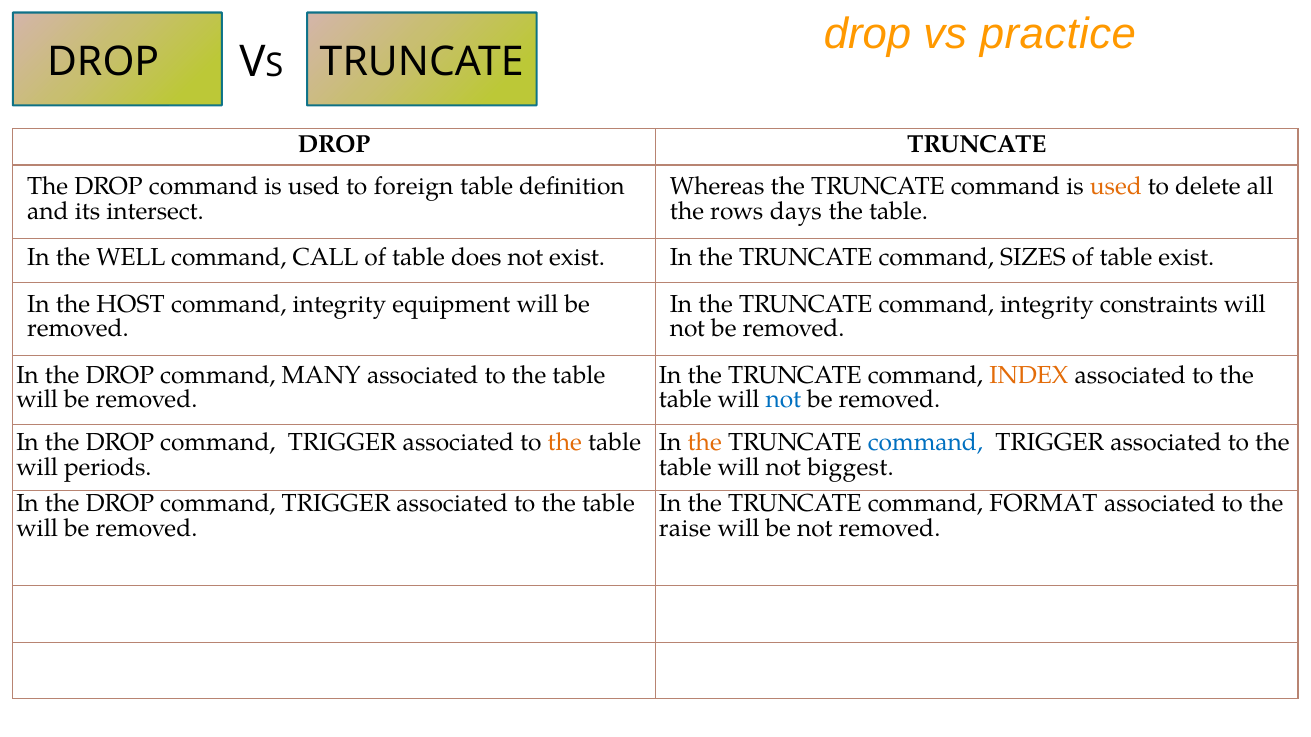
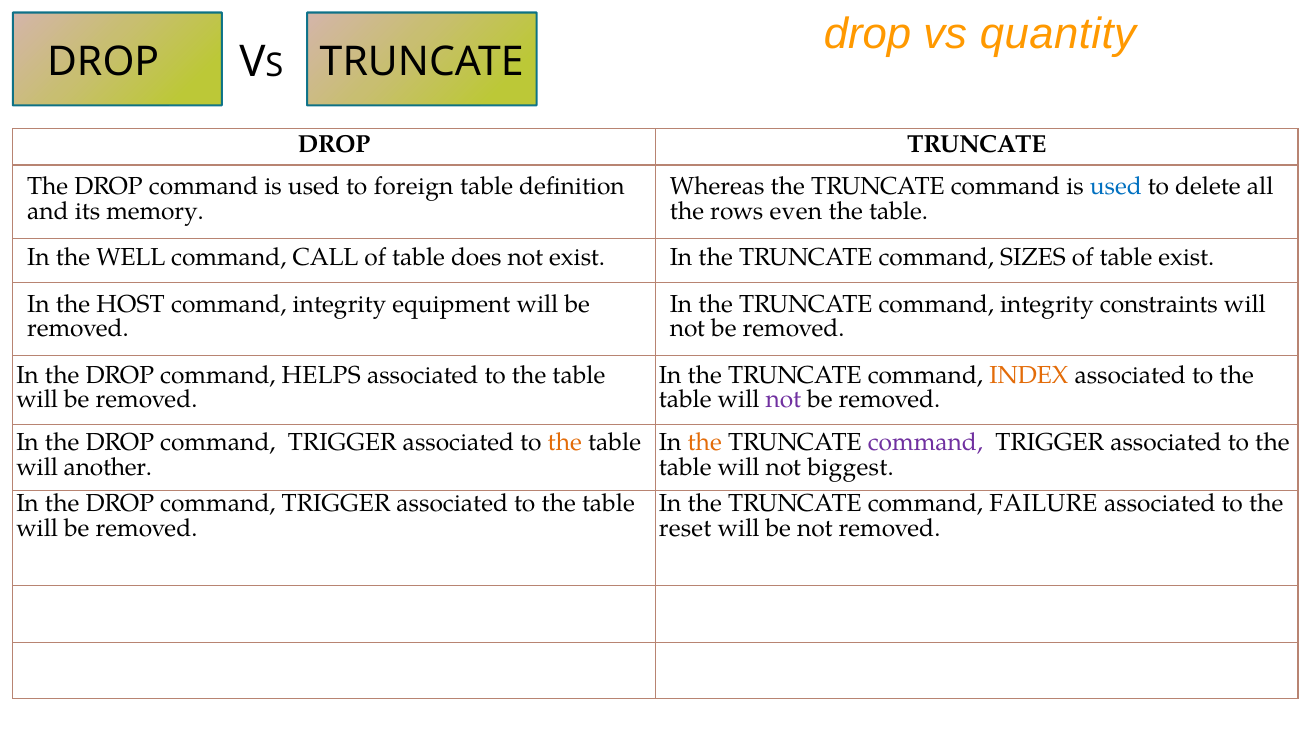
practice: practice -> quantity (1058, 34)
used colour: orange -> blue (1116, 187)
intersect: intersect -> memory (155, 211)
days: days -> even (796, 211)
MANY: MANY -> HELPS (321, 375)
not colour: blue -> purple (783, 400)
command colour: blue -> purple (925, 443)
periods: periods -> another (108, 467)
FORMAT: FORMAT -> FAILURE (1043, 504)
raise: raise -> reset (685, 529)
